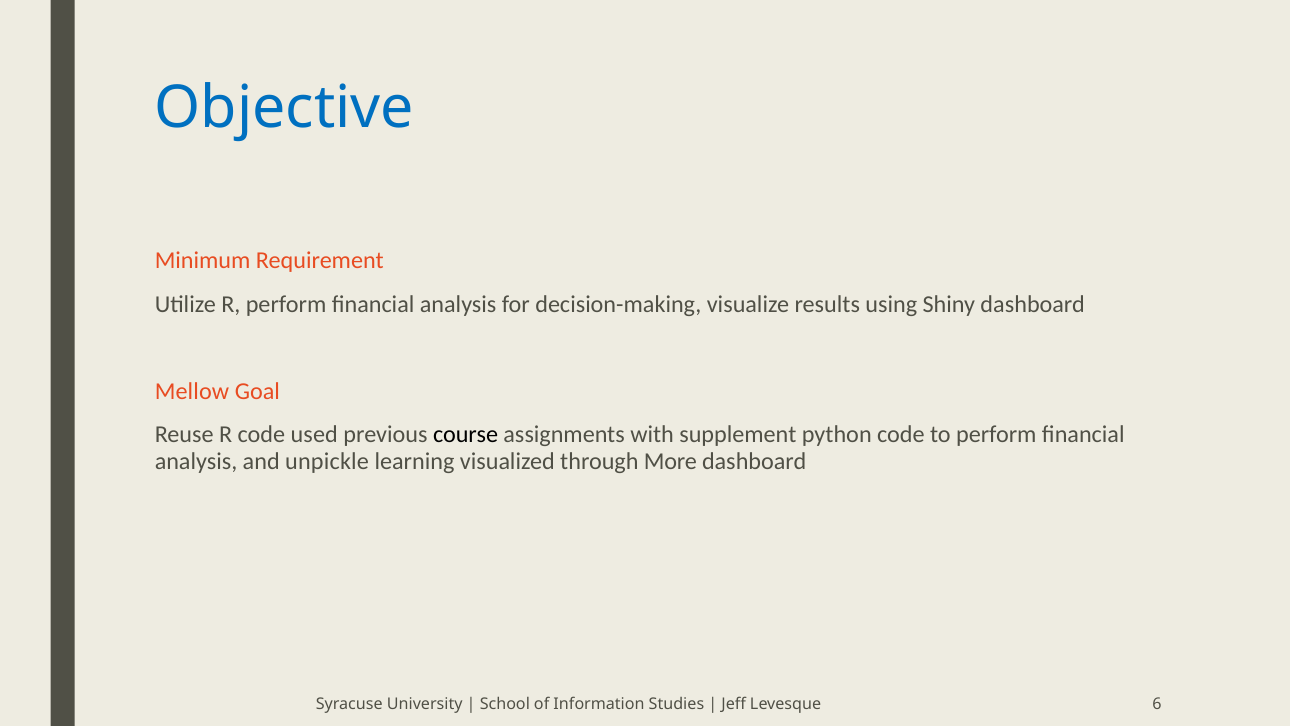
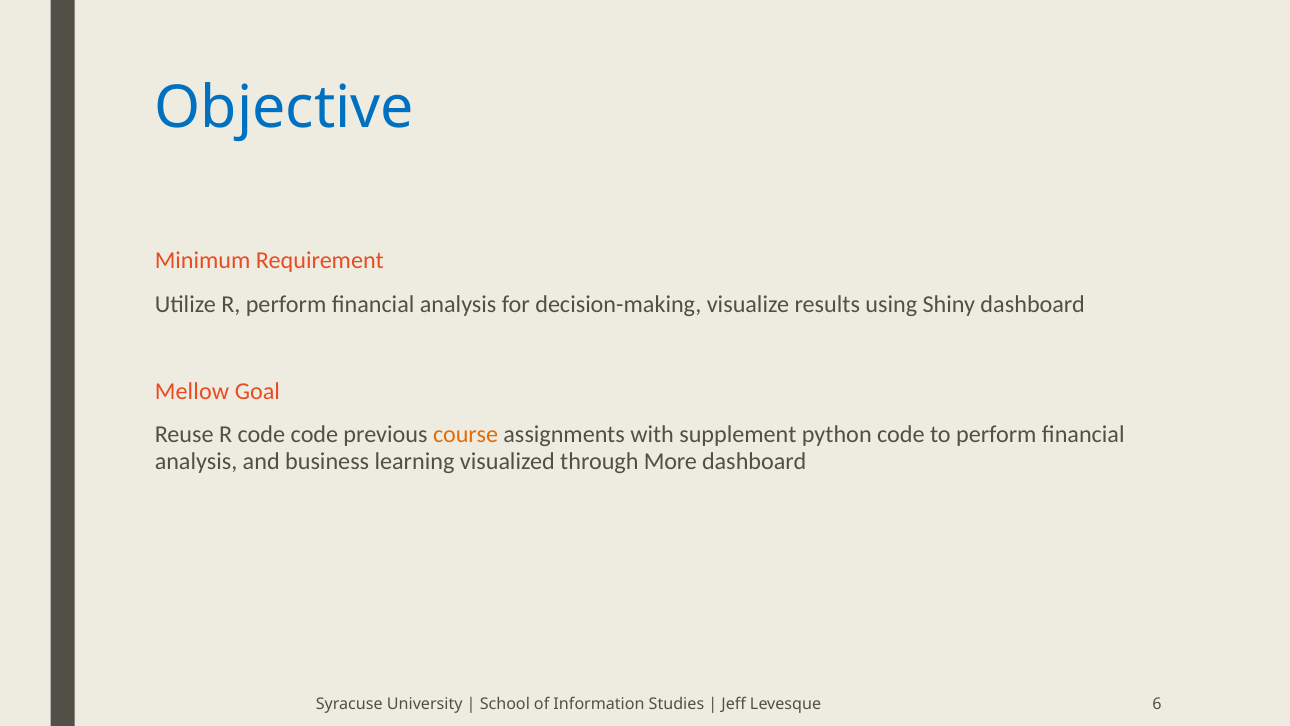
code used: used -> code (314, 434)
course colour: black -> orange (466, 434)
unpickle: unpickle -> business (327, 462)
